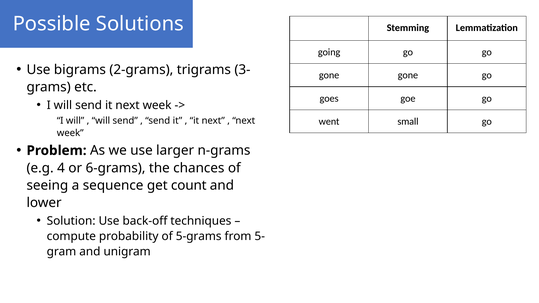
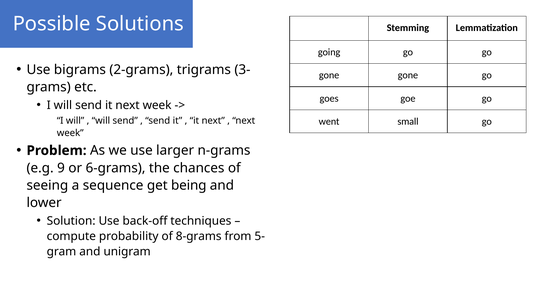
4: 4 -> 9 (61, 168)
count: count -> being (189, 186)
5-grams: 5-grams -> 8-grams (199, 236)
